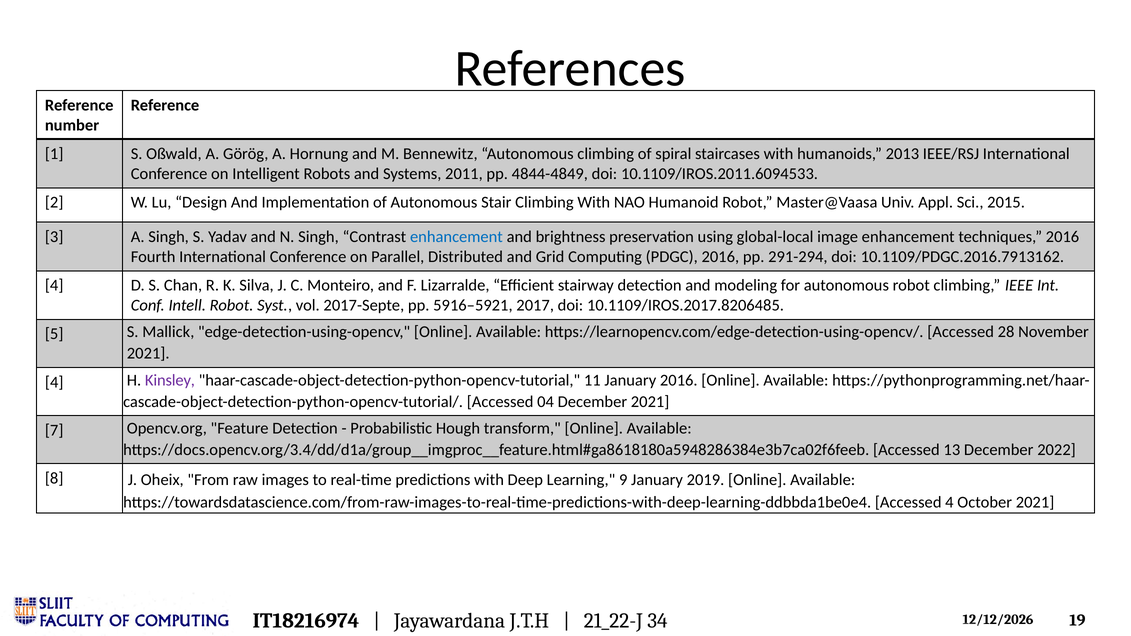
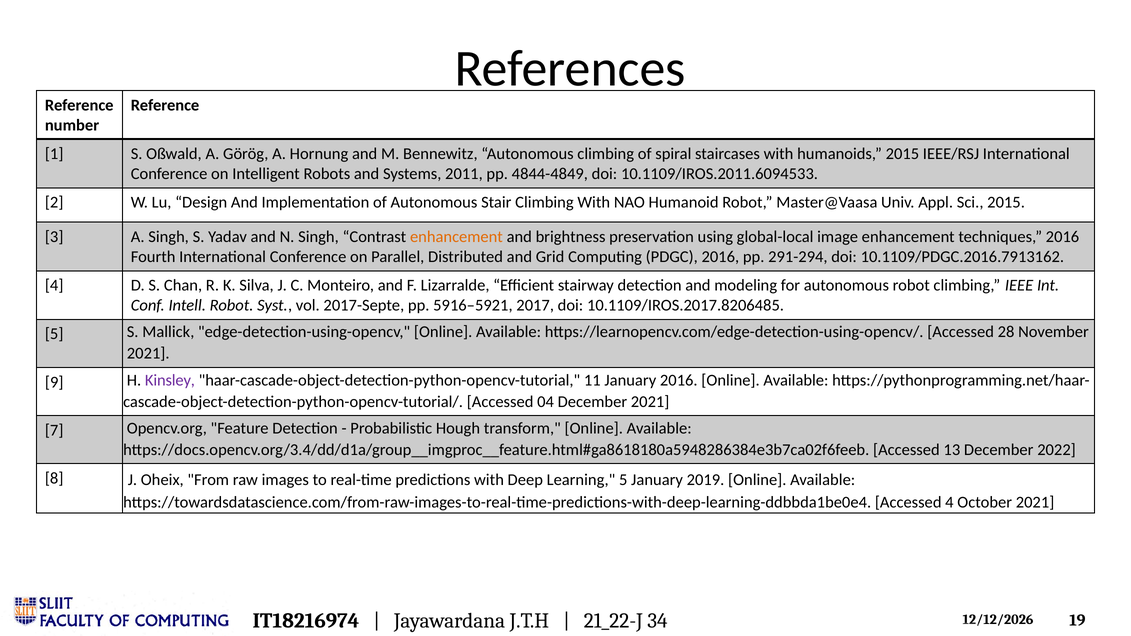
humanoids 2013: 2013 -> 2015 (902, 154)
enhancement colour: blue -> orange (456, 237)
4: 4 -> 9 (54, 382)
Learning 9: 9 -> 5 (623, 480)
